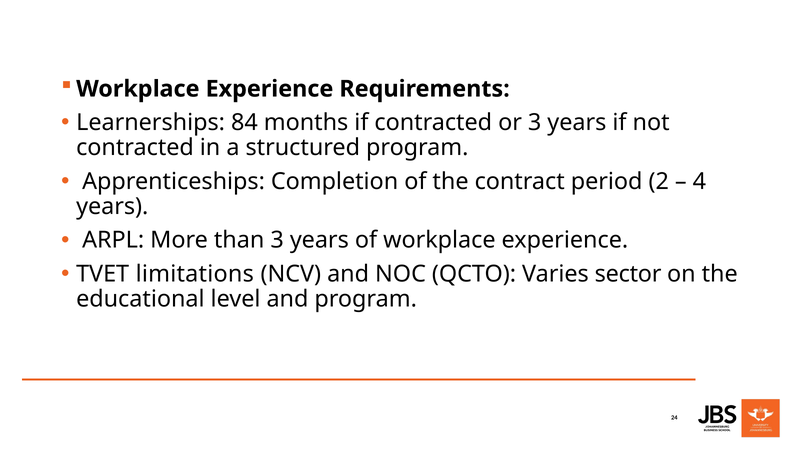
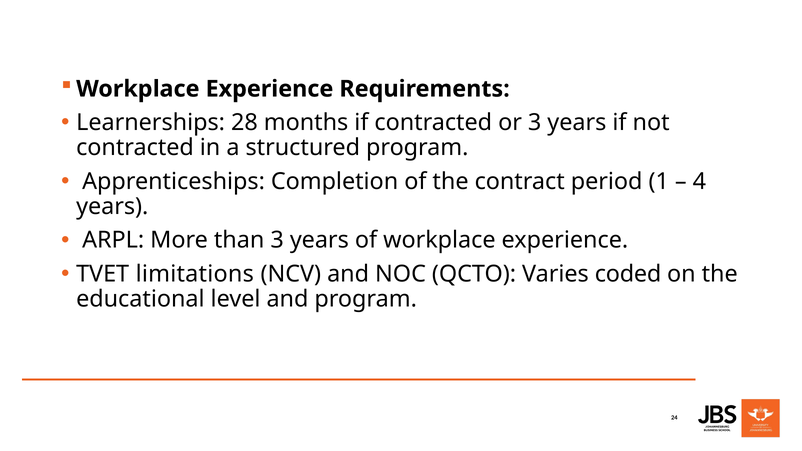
84: 84 -> 28 (244, 123)
2: 2 -> 1 (659, 181)
sector: sector -> coded (628, 274)
